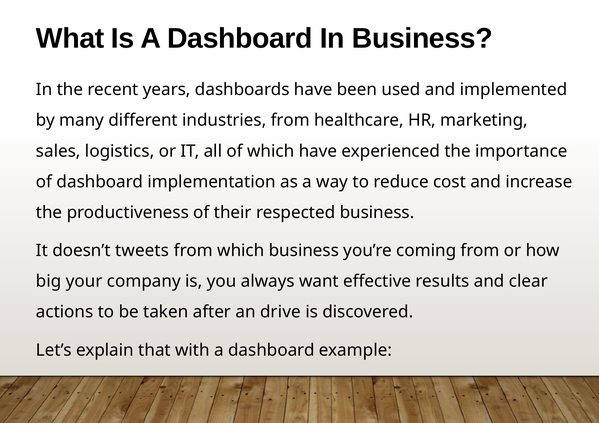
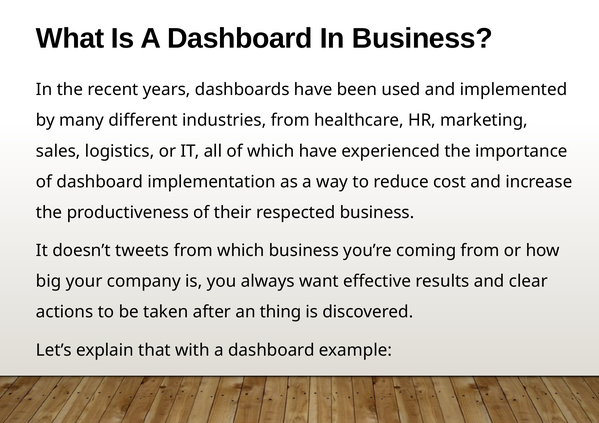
drive: drive -> thing (281, 312)
